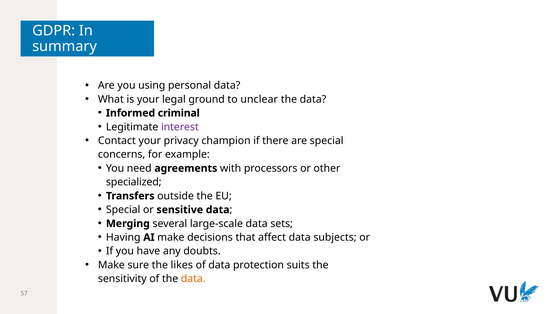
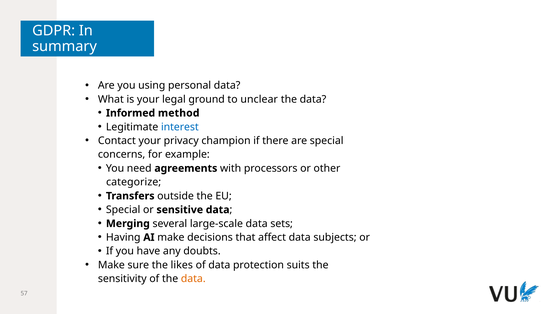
criminal: criminal -> method (179, 113)
interest colour: purple -> blue (180, 127)
specialized: specialized -> categorize (134, 182)
